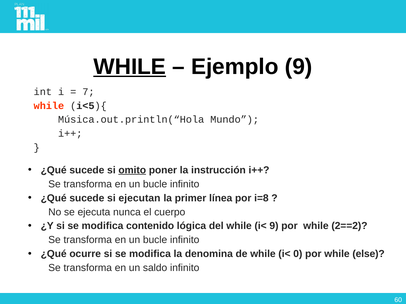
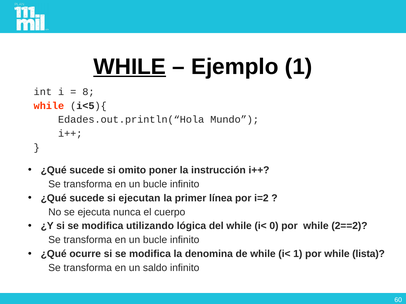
Ejemplo 9: 9 -> 1 (299, 67)
7: 7 -> 8 (88, 92)
Música.out.println(“Hola: Música.out.println(“Hola -> Edades.out.println(“Hola (131, 120)
omito underline: present -> none (132, 170)
i=8: i=8 -> i=2 (261, 198)
contenido: contenido -> utilizando (150, 226)
i< 9: 9 -> 0 (274, 226)
i< 0: 0 -> 1 (298, 254)
else: else -> lista (369, 254)
